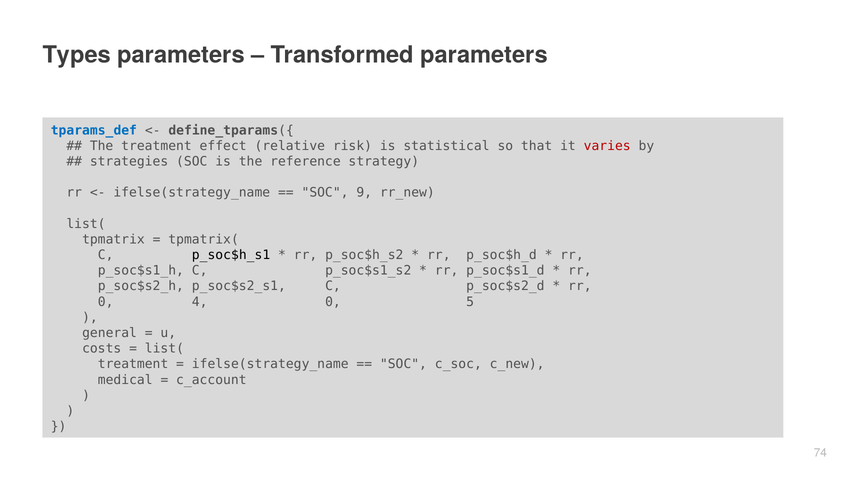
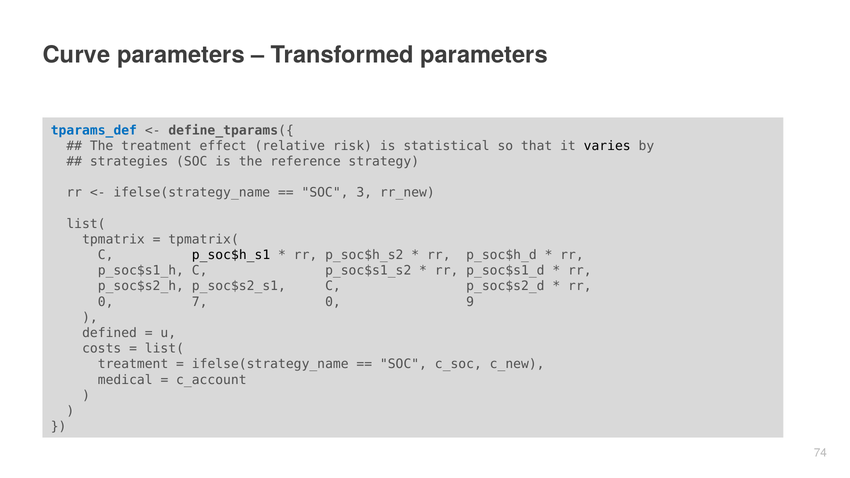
Types: Types -> Curve (77, 55)
varies colour: red -> black (607, 146)
9: 9 -> 3 (364, 193)
4: 4 -> 7 (200, 302)
5: 5 -> 9 (470, 302)
general: general -> defined (110, 333)
